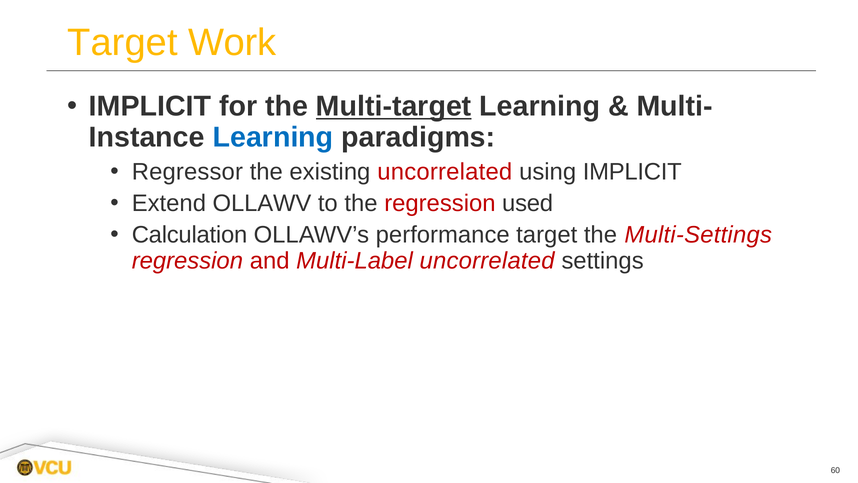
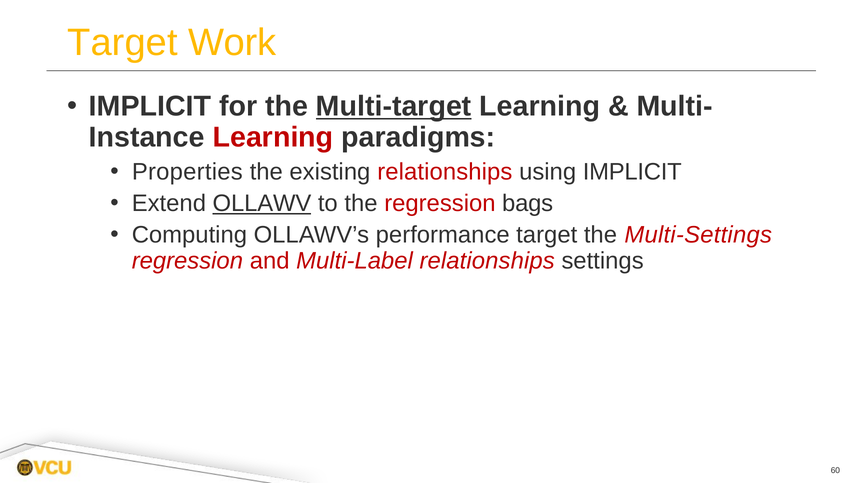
Learning colour: blue -> red (273, 137)
Regressor: Regressor -> Properties (187, 172)
existing uncorrelated: uncorrelated -> relationships (445, 172)
OLLAWV underline: none -> present (262, 203)
used: used -> bags (528, 203)
Calculation: Calculation -> Computing (189, 235)
Multi-Label uncorrelated: uncorrelated -> relationships (487, 261)
